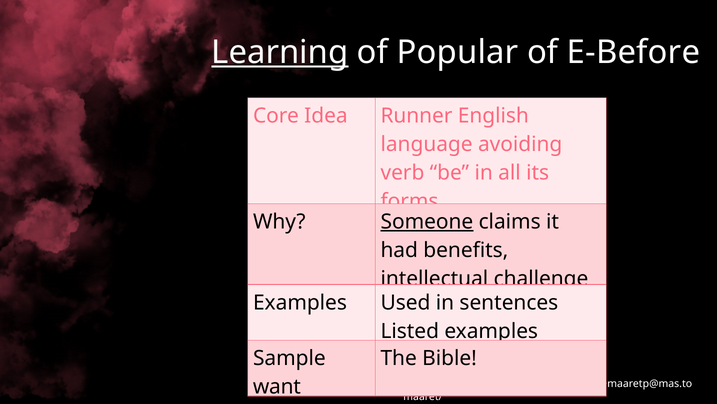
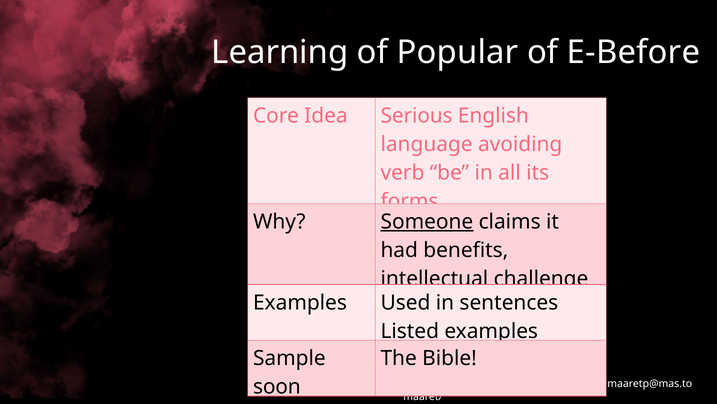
Learning underline: present -> none (280, 52)
Runner: Runner -> Serious (417, 116)
want: want -> soon (277, 386)
